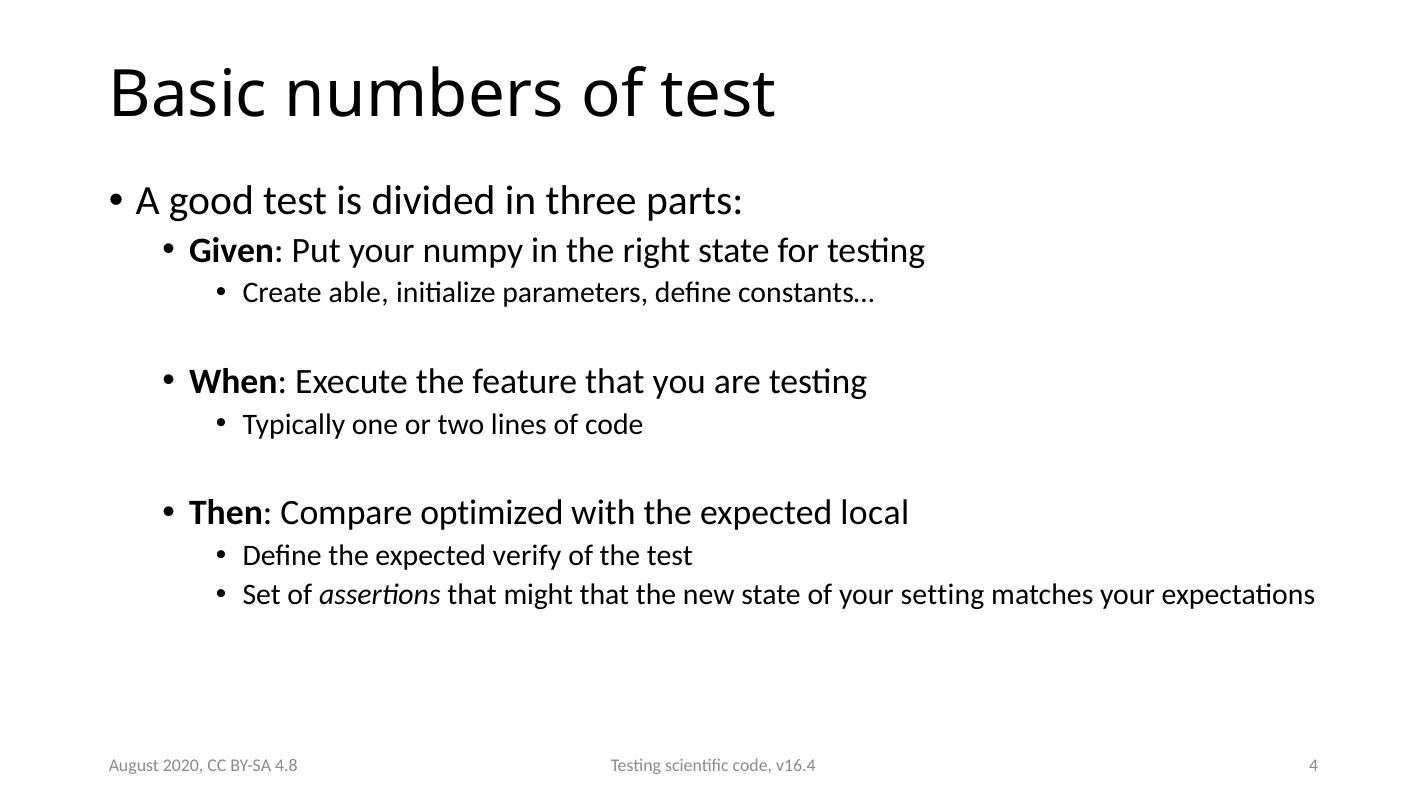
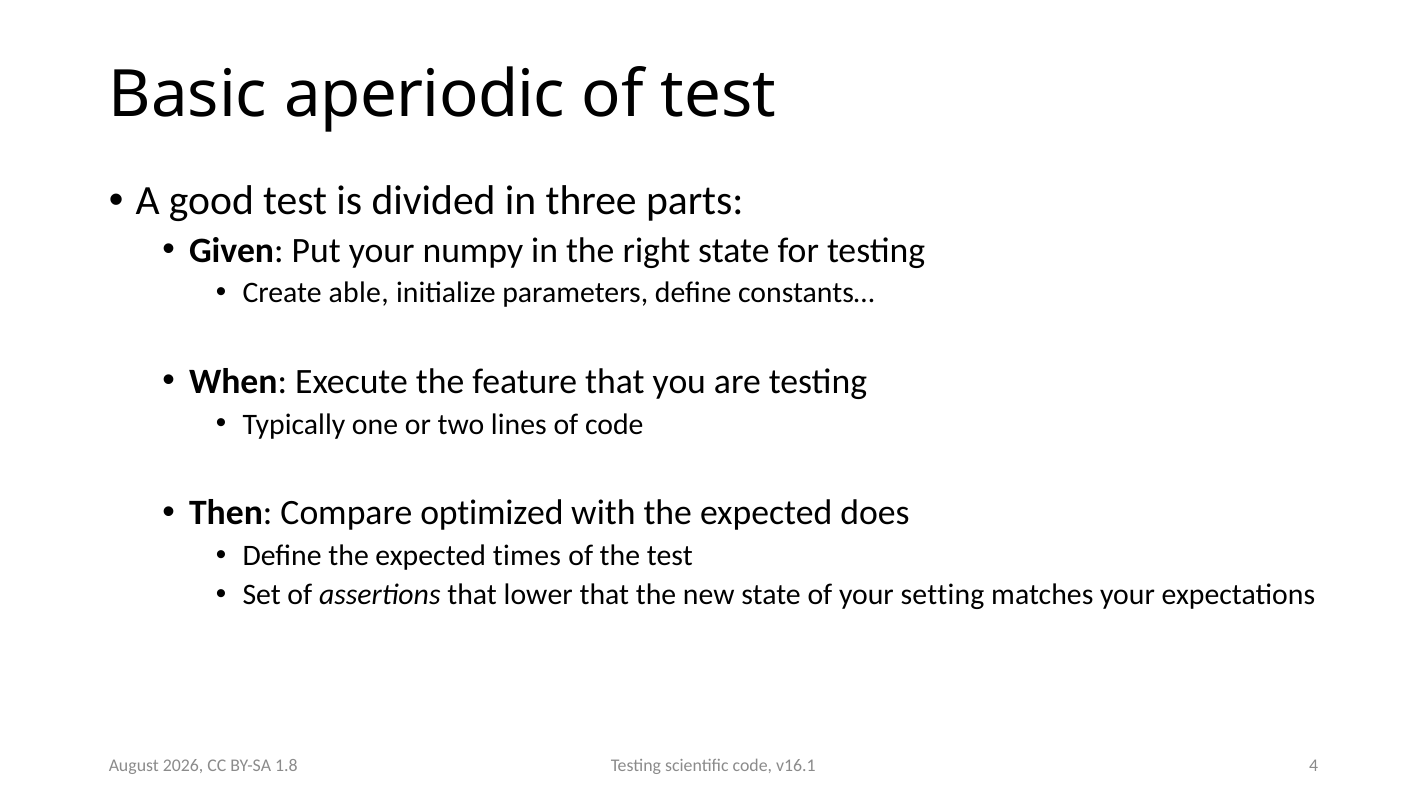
numbers: numbers -> aperiodic (425, 95)
local: local -> does (875, 513)
verify: verify -> times (527, 556)
might: might -> lower (538, 596)
v16.4: v16.4 -> v16.1 (796, 766)
2020: 2020 -> 2026 (183, 767)
4.8: 4.8 -> 1.8 (286, 767)
